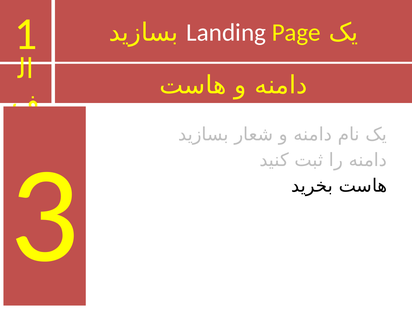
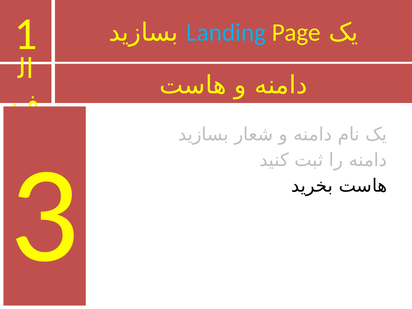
Landing colour: white -> light blue (226, 33)
